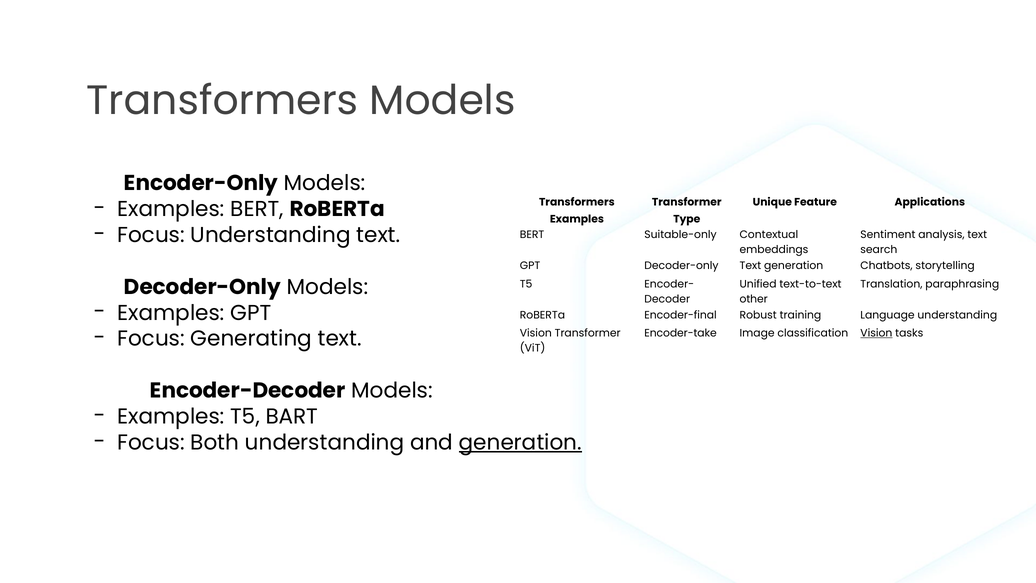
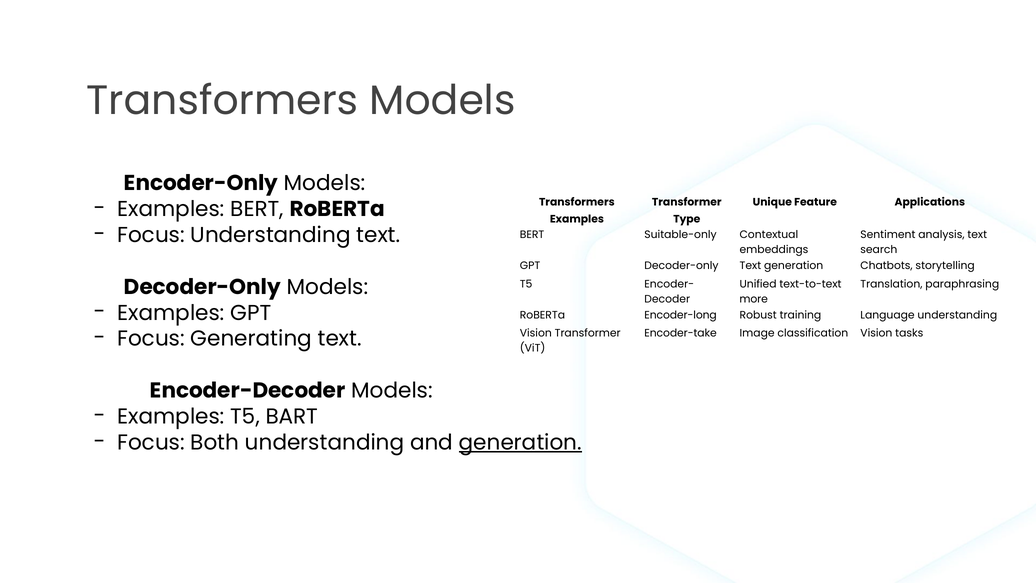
other: other -> more (754, 299)
Encoder-final: Encoder-final -> Encoder-long (681, 315)
Vision underline: present -> none (876, 333)
